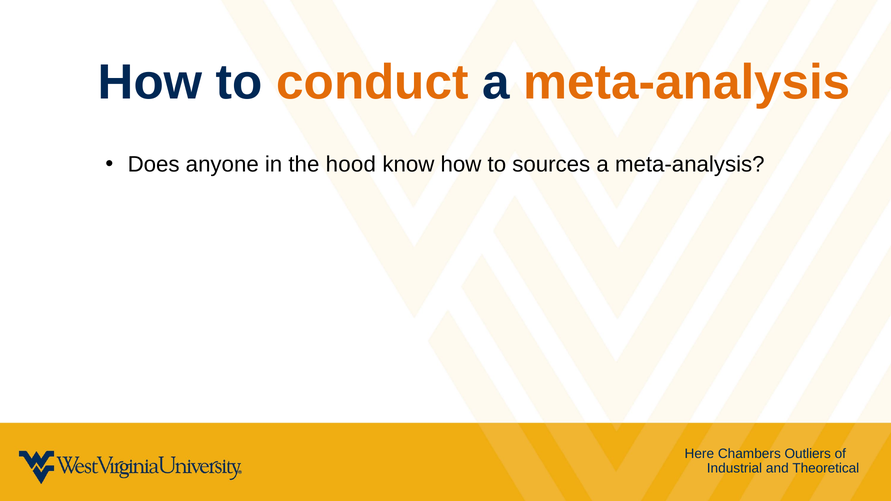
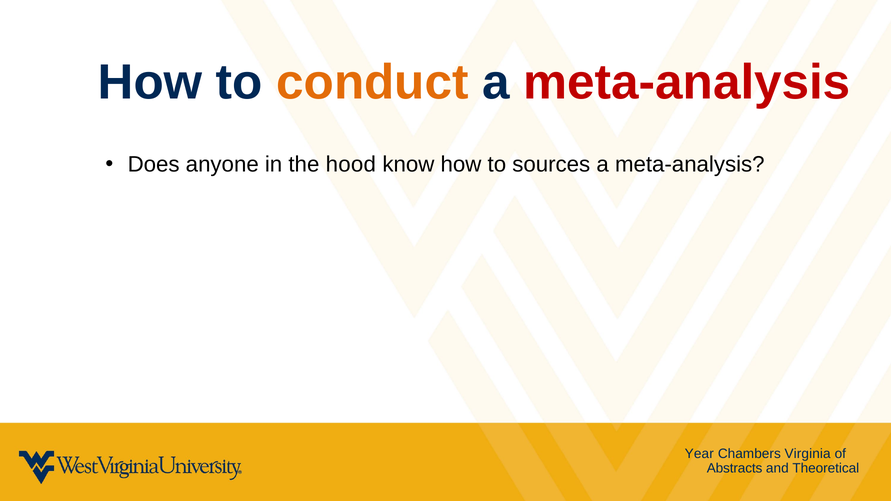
meta-analysis colour: orange -> red (687, 82)
Here: Here -> Year (699, 454)
Outliers: Outliers -> Virginia (808, 454)
Industrial: Industrial -> Abstracts (735, 469)
